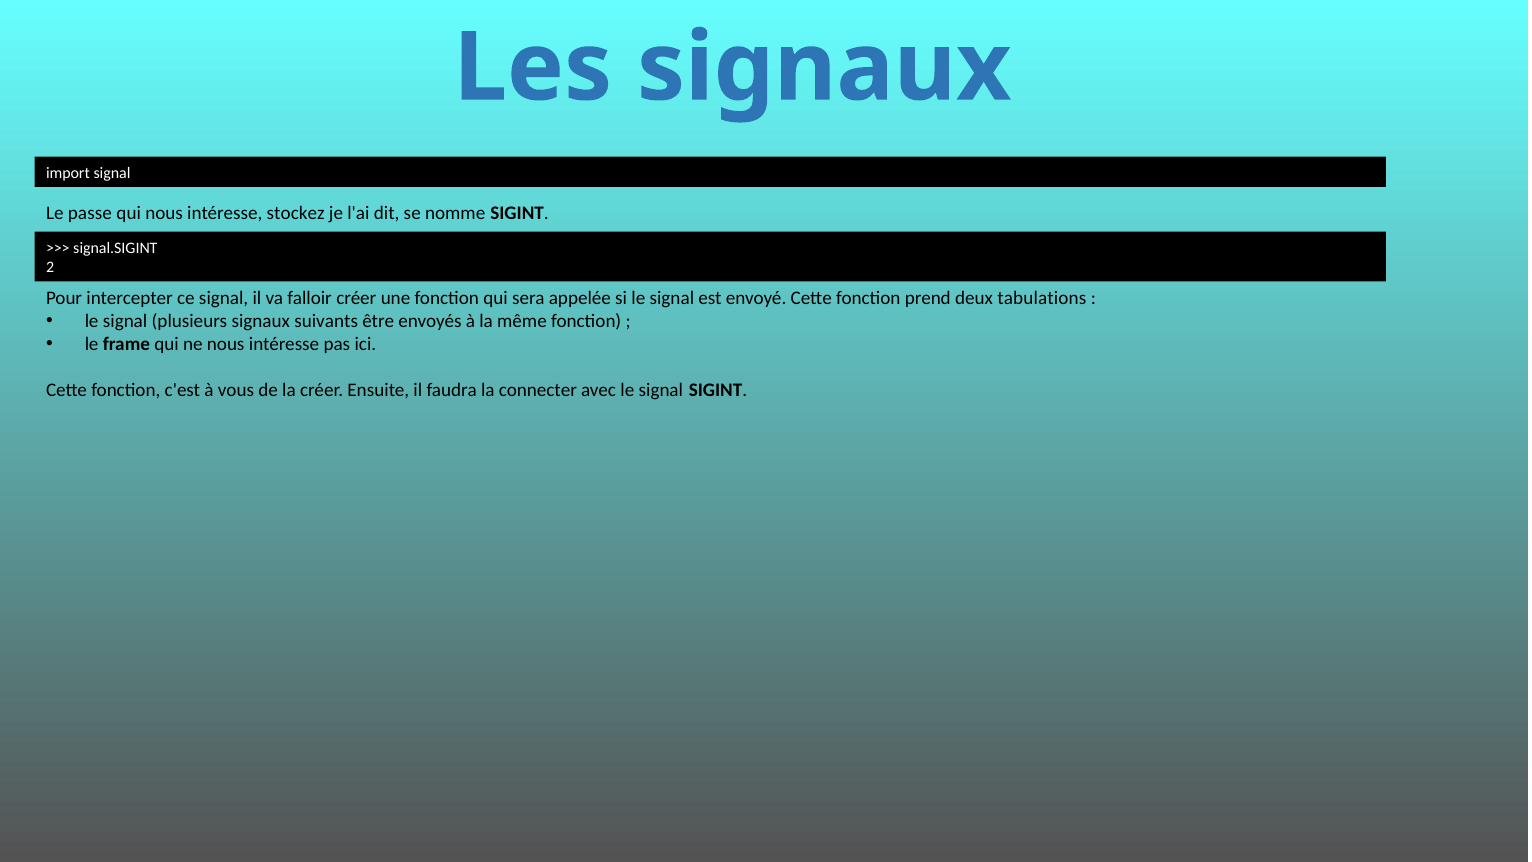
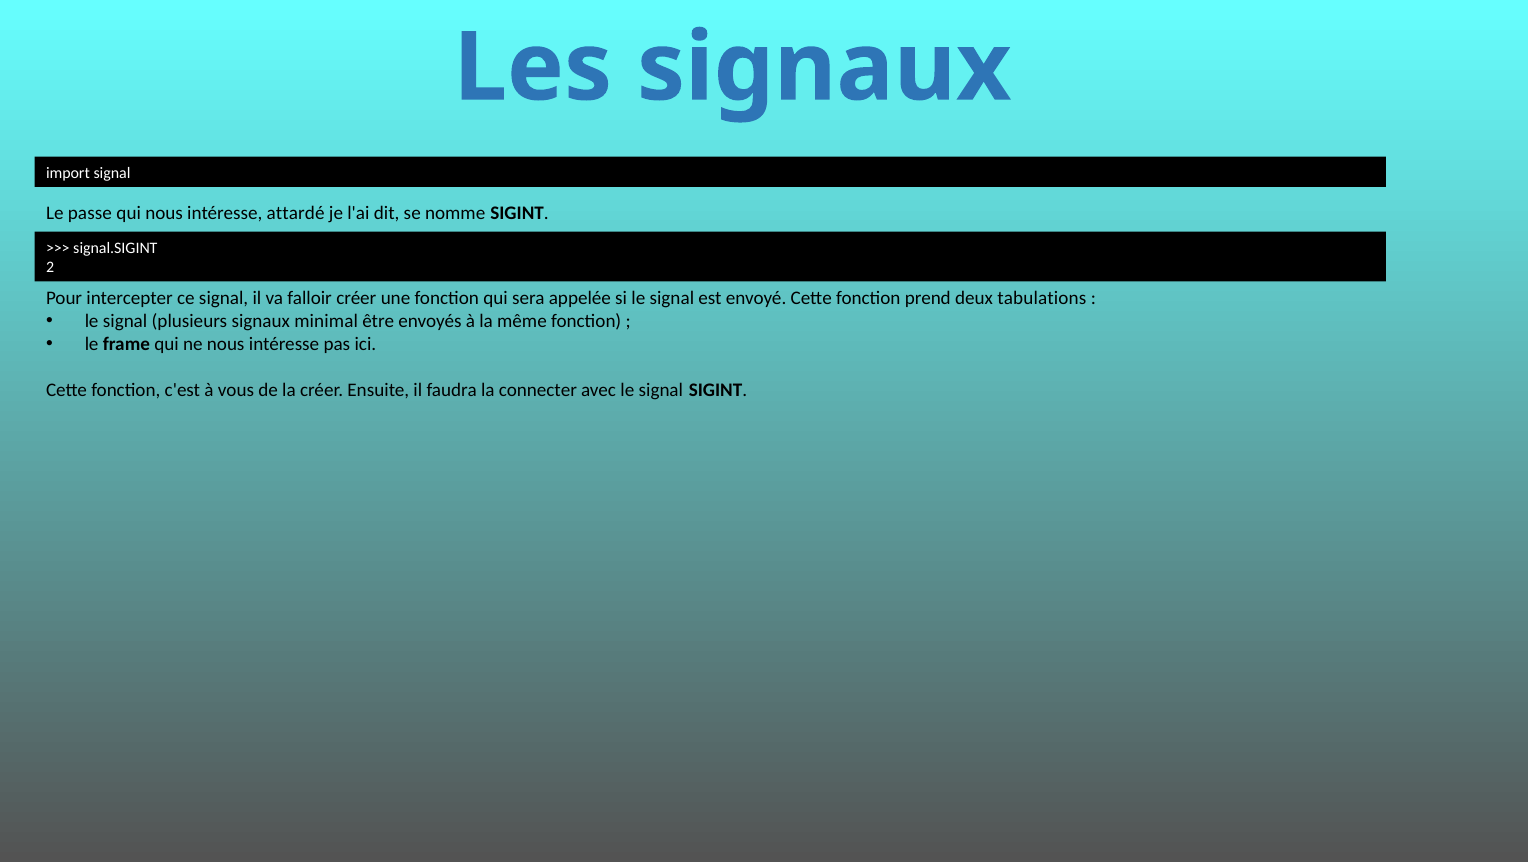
stockez: stockez -> attardé (296, 213)
suivants: suivants -> minimal (326, 321)
